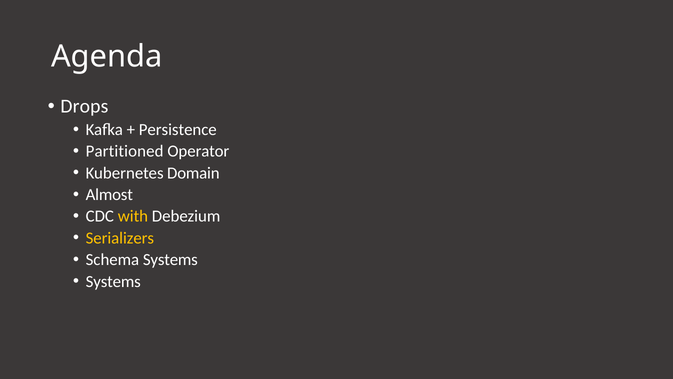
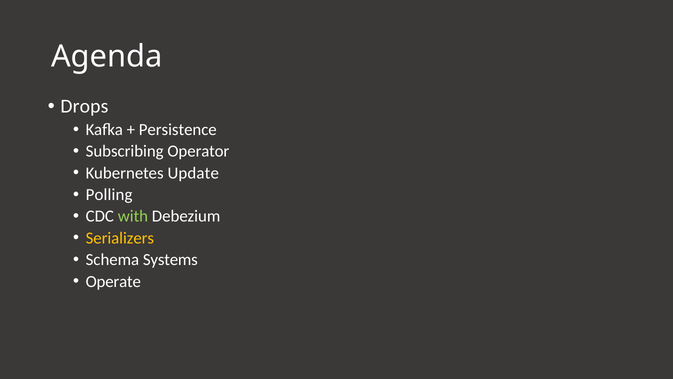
Partitioned: Partitioned -> Subscribing (125, 151)
Domain: Domain -> Update (193, 173)
Almost: Almost -> Polling (109, 194)
with colour: yellow -> light green (133, 216)
Systems: Systems -> Operate (113, 281)
